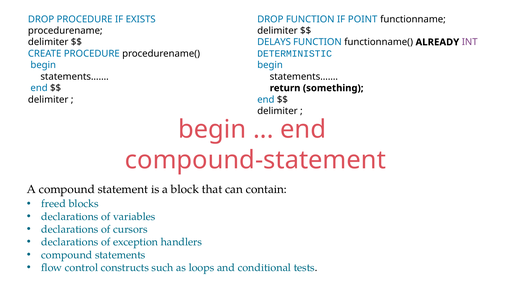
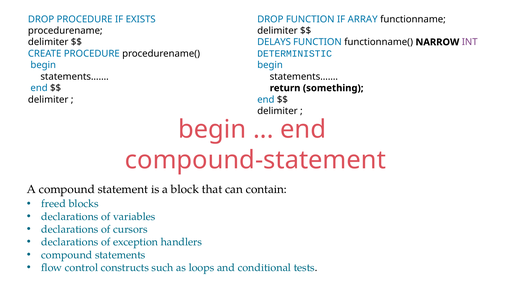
POINT: POINT -> ARRAY (363, 19)
ALREADY: ALREADY -> NARROW (437, 42)
